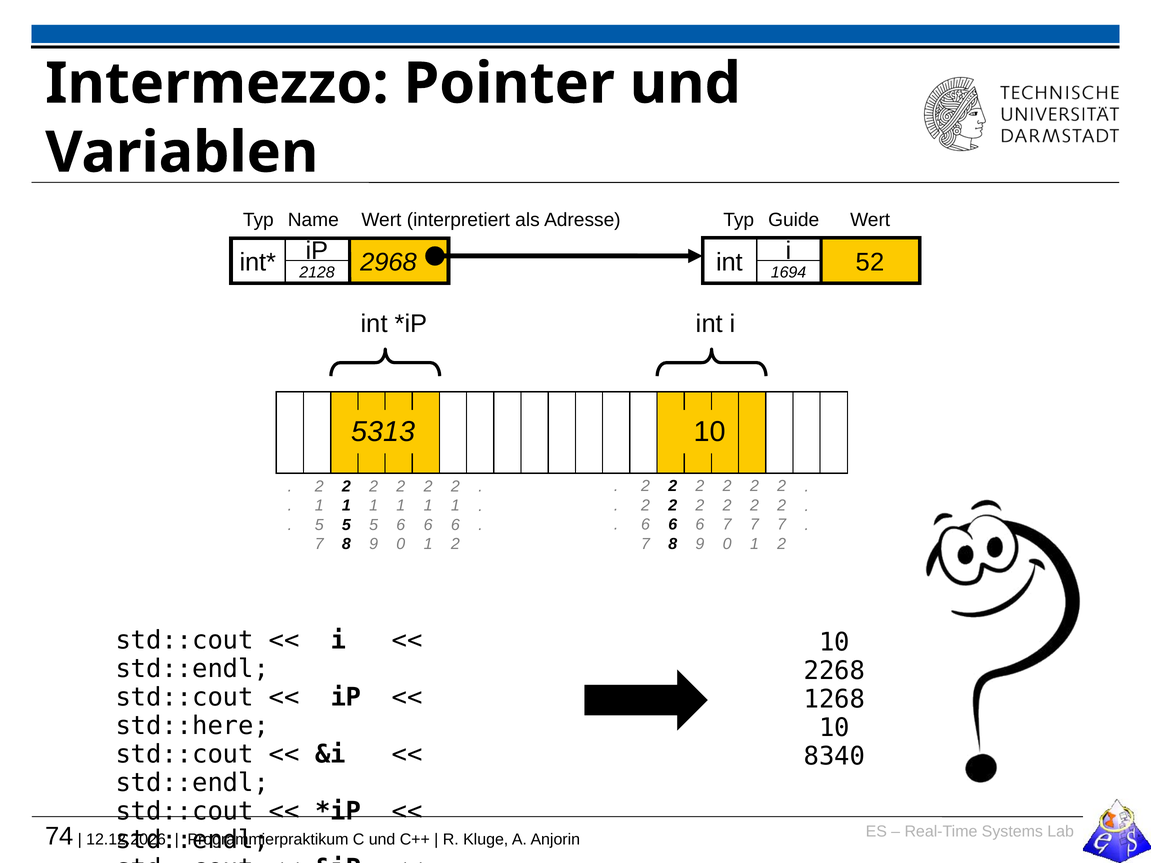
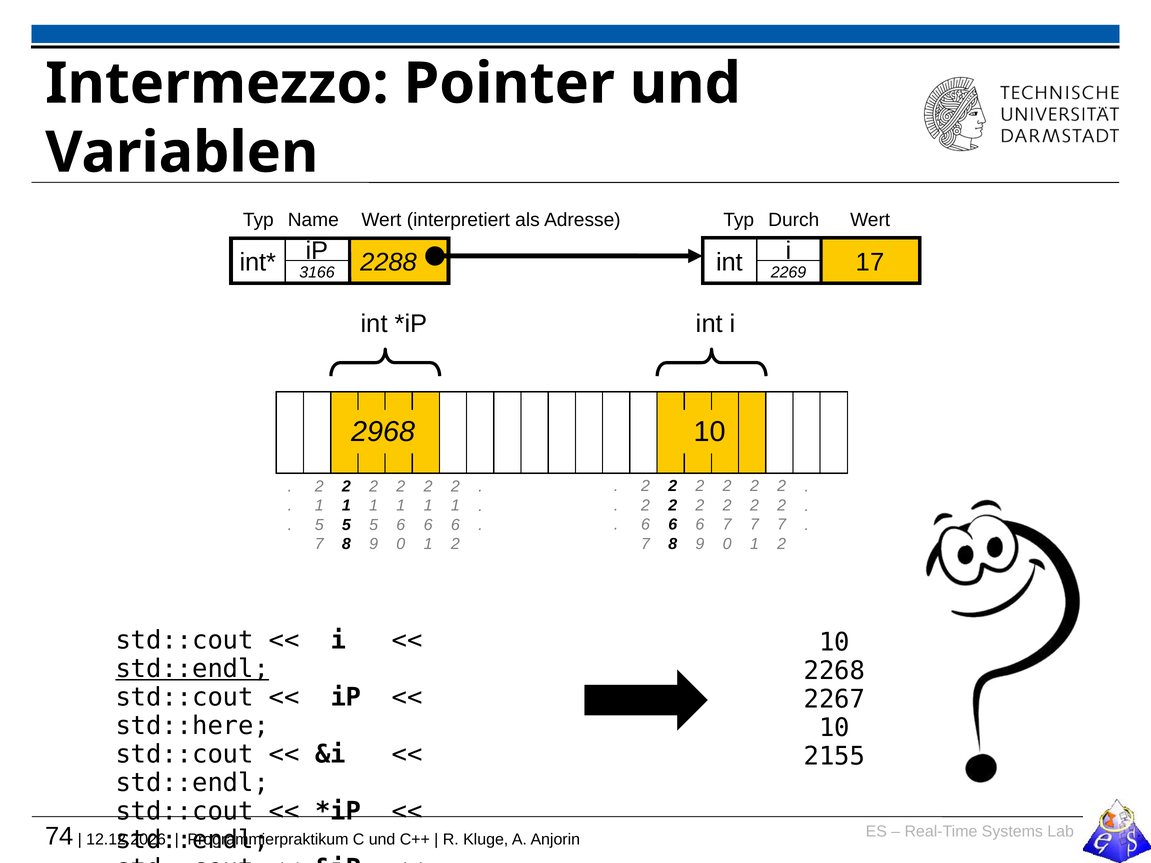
Guide: Guide -> Durch (794, 220)
2968: 2968 -> 2288 (388, 263)
52: 52 -> 17 (870, 262)
1694: 1694 -> 2269 (789, 273)
2128: 2128 -> 3166 (317, 273)
5313: 5313 -> 2968 (383, 432)
std::endl underline: none -> present (192, 669)
1268: 1268 -> 2267 (834, 700)
8340: 8340 -> 2155 (834, 757)
